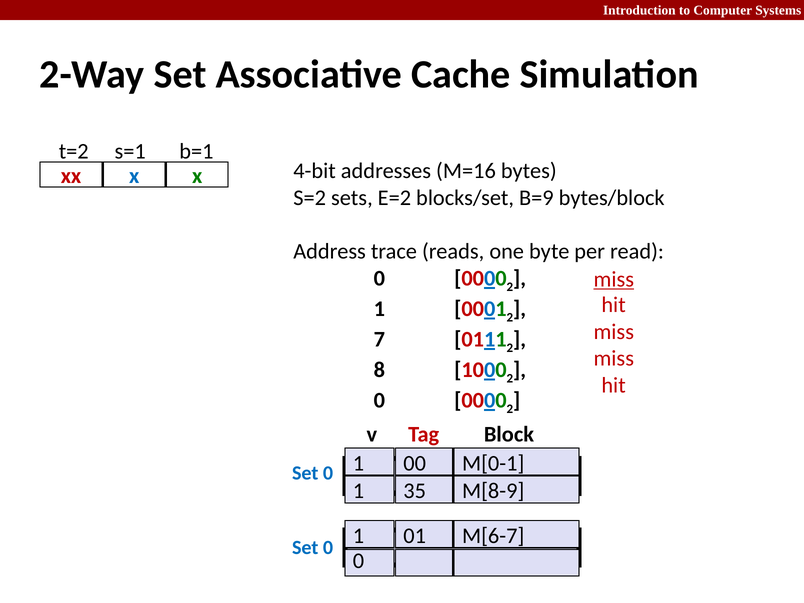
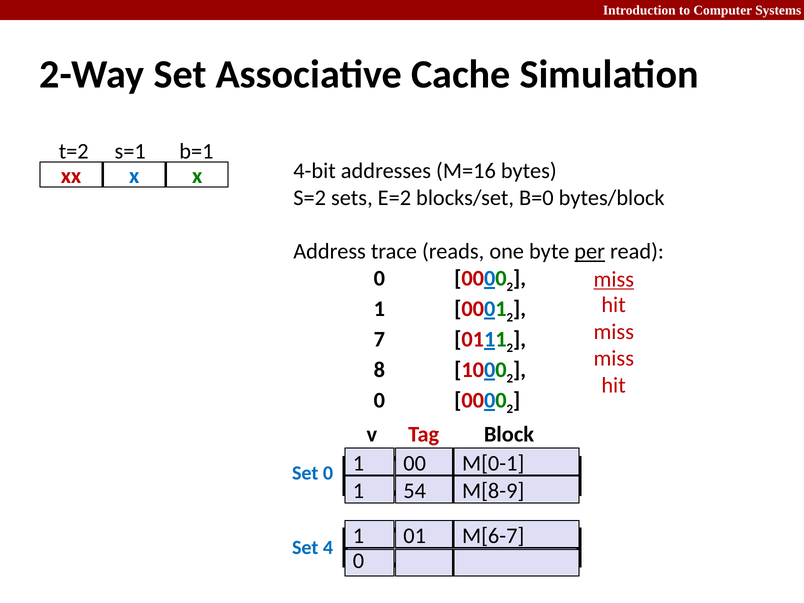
B=9: B=9 -> B=0 (536, 198)
per underline: none -> present (590, 252)
35: 35 -> 54 (415, 491)
0: 0 -> 4 (328, 548)
